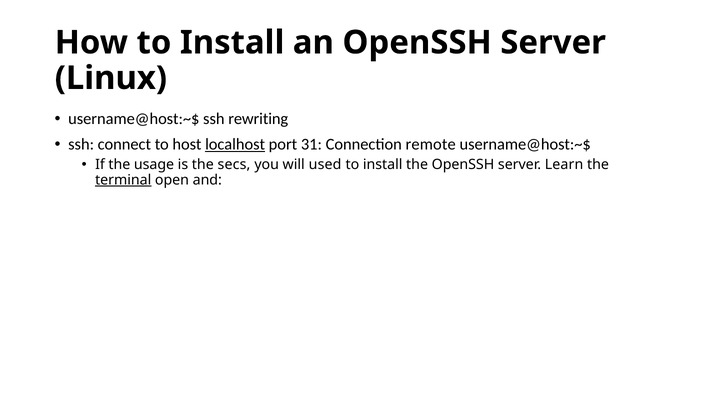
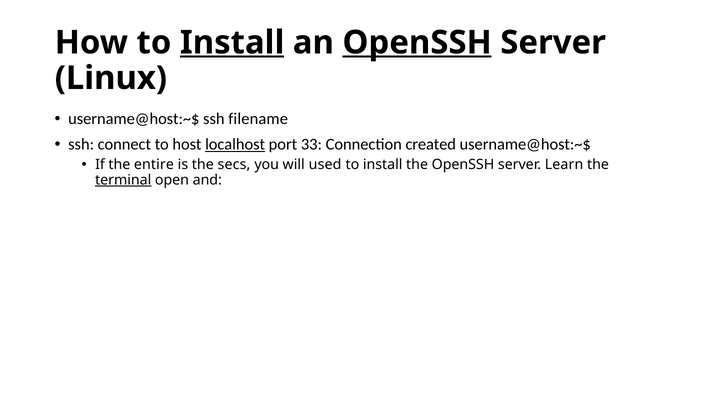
Install underline: none -> present (232, 43)
OpenSSH underline: none -> present (417, 43)
rewriting: rewriting -> filename (258, 119)
31: 31 -> 33 (311, 144)
remote: remote -> created (431, 144)
usage: usage -> entire (154, 165)
